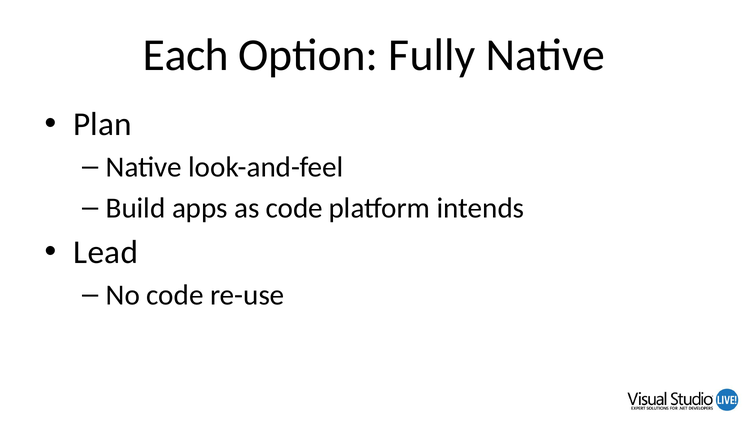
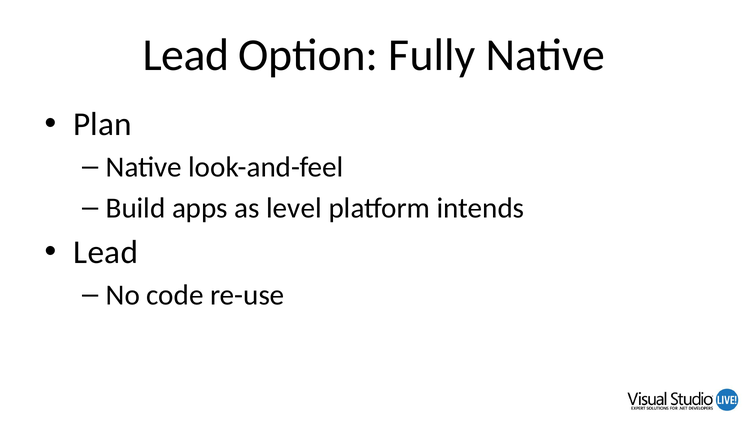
Each: Each -> Lead (186, 55)
as code: code -> level (294, 208)
